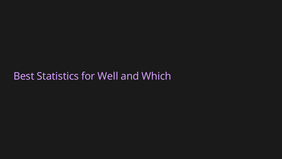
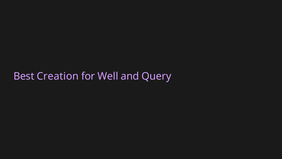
Statistics: Statistics -> Creation (58, 76)
Which: Which -> Query (156, 76)
